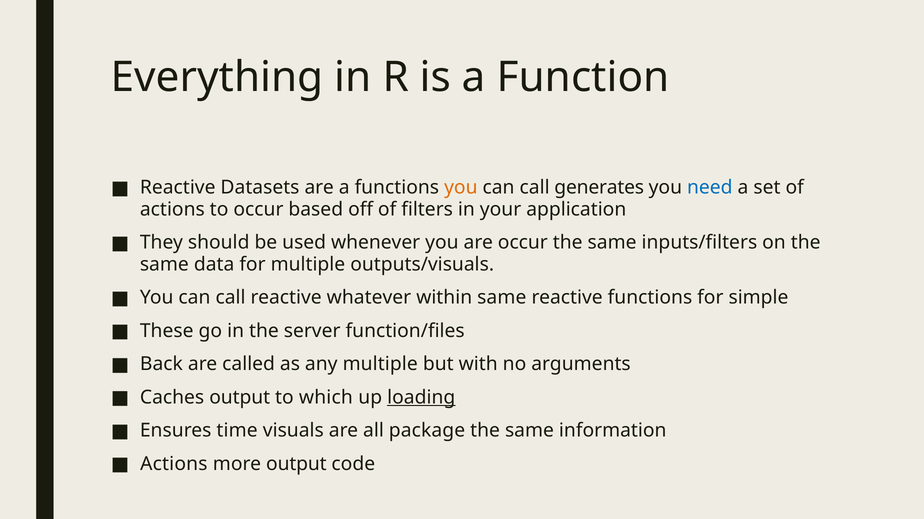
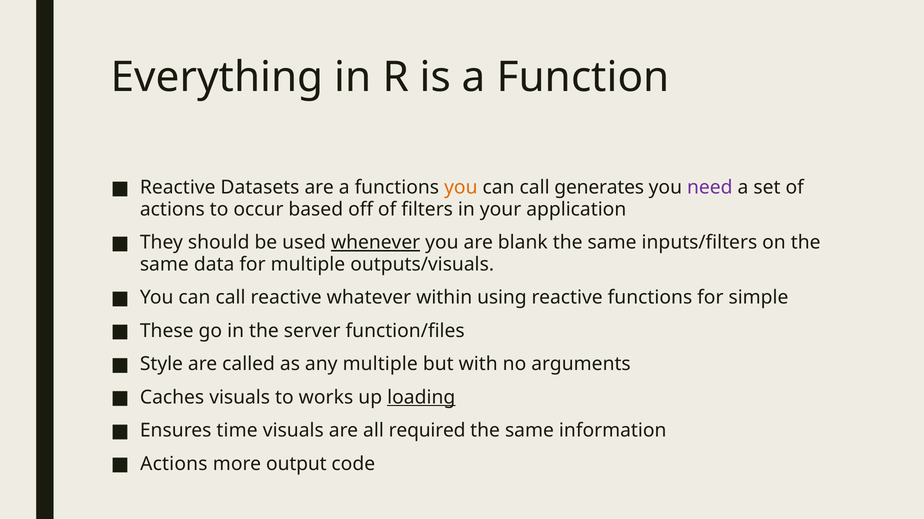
need colour: blue -> purple (710, 188)
whenever underline: none -> present (376, 243)
are occur: occur -> blank (523, 243)
within same: same -> using (502, 298)
Back: Back -> Style (161, 365)
Caches output: output -> visuals (240, 398)
which: which -> works (326, 398)
package: package -> required (427, 431)
